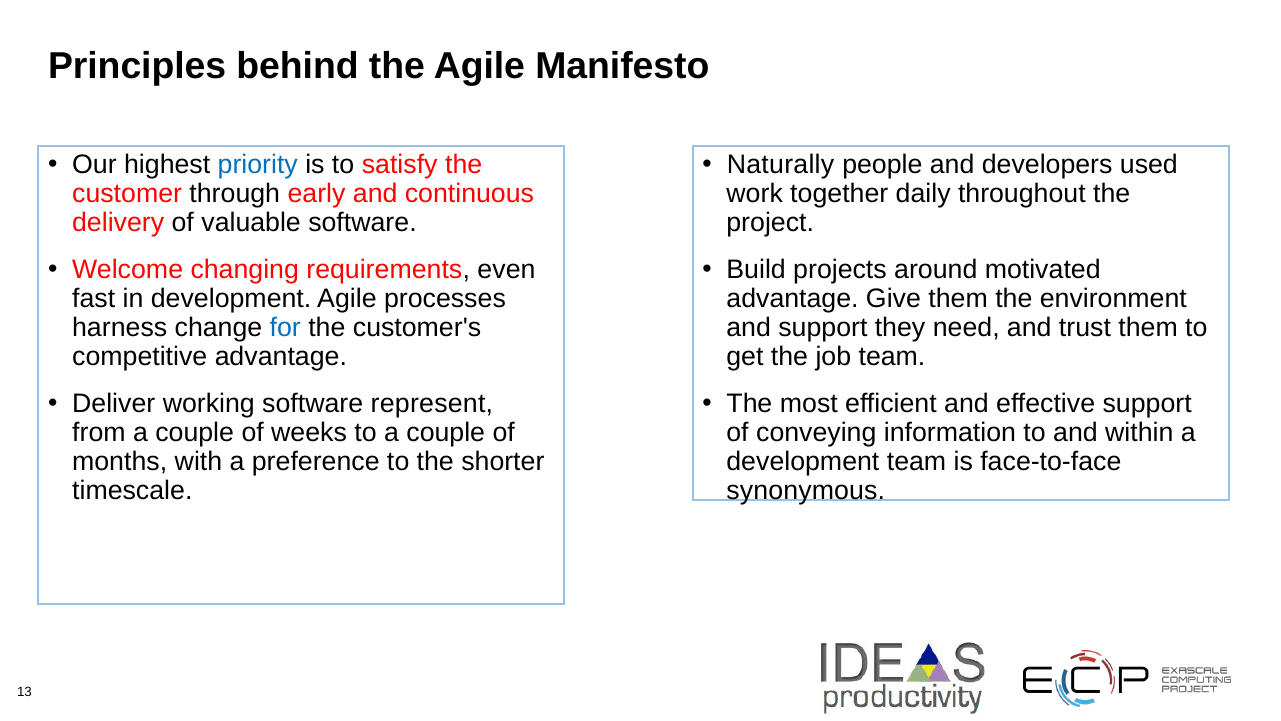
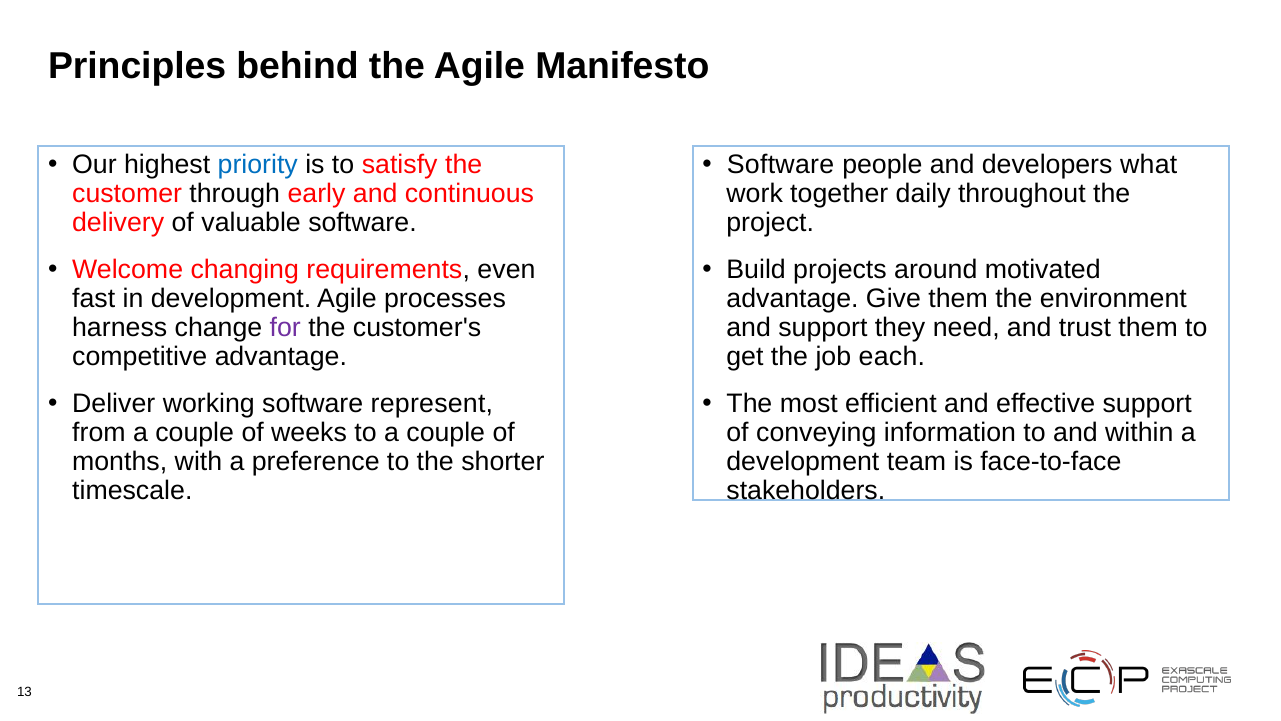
Naturally: Naturally -> Software (781, 165)
used: used -> what (1149, 165)
for colour: blue -> purple (285, 328)
job team: team -> each (892, 356)
synonymous: synonymous -> stakeholders (806, 490)
